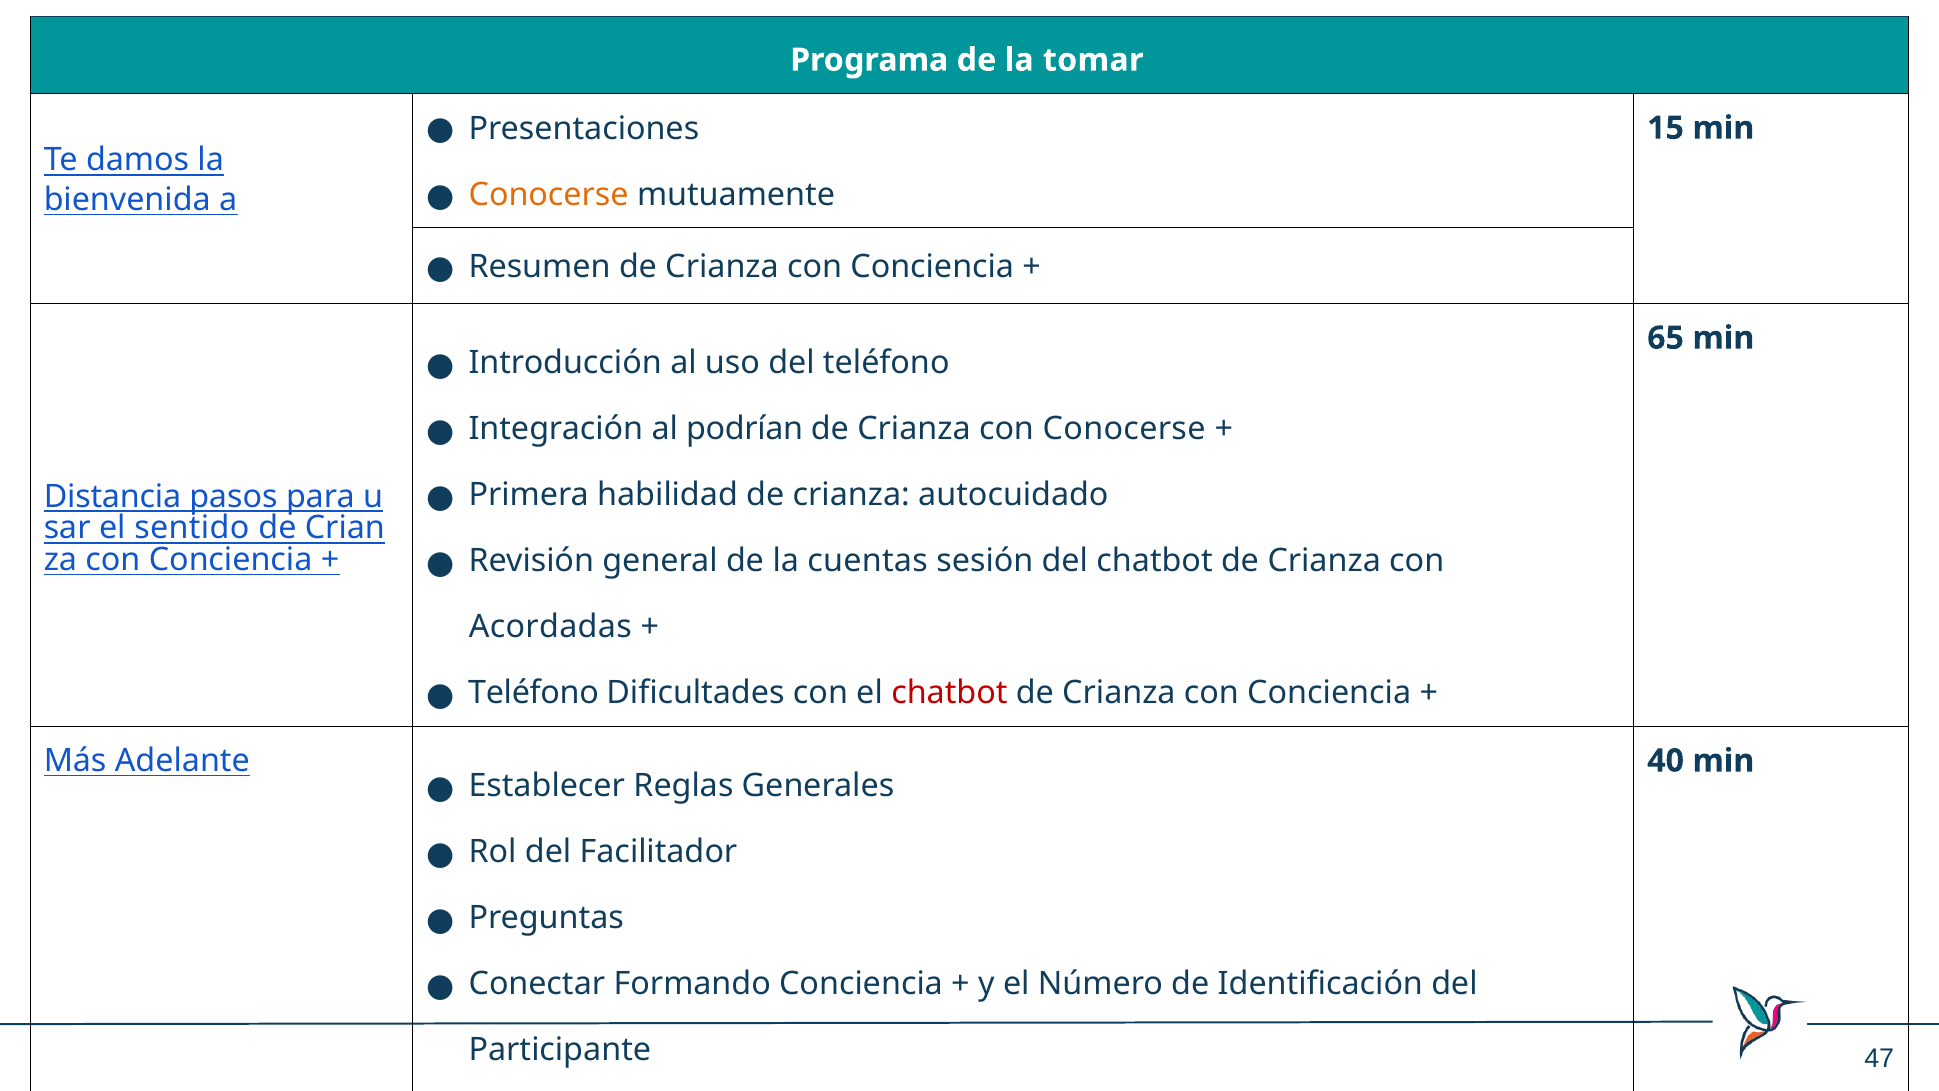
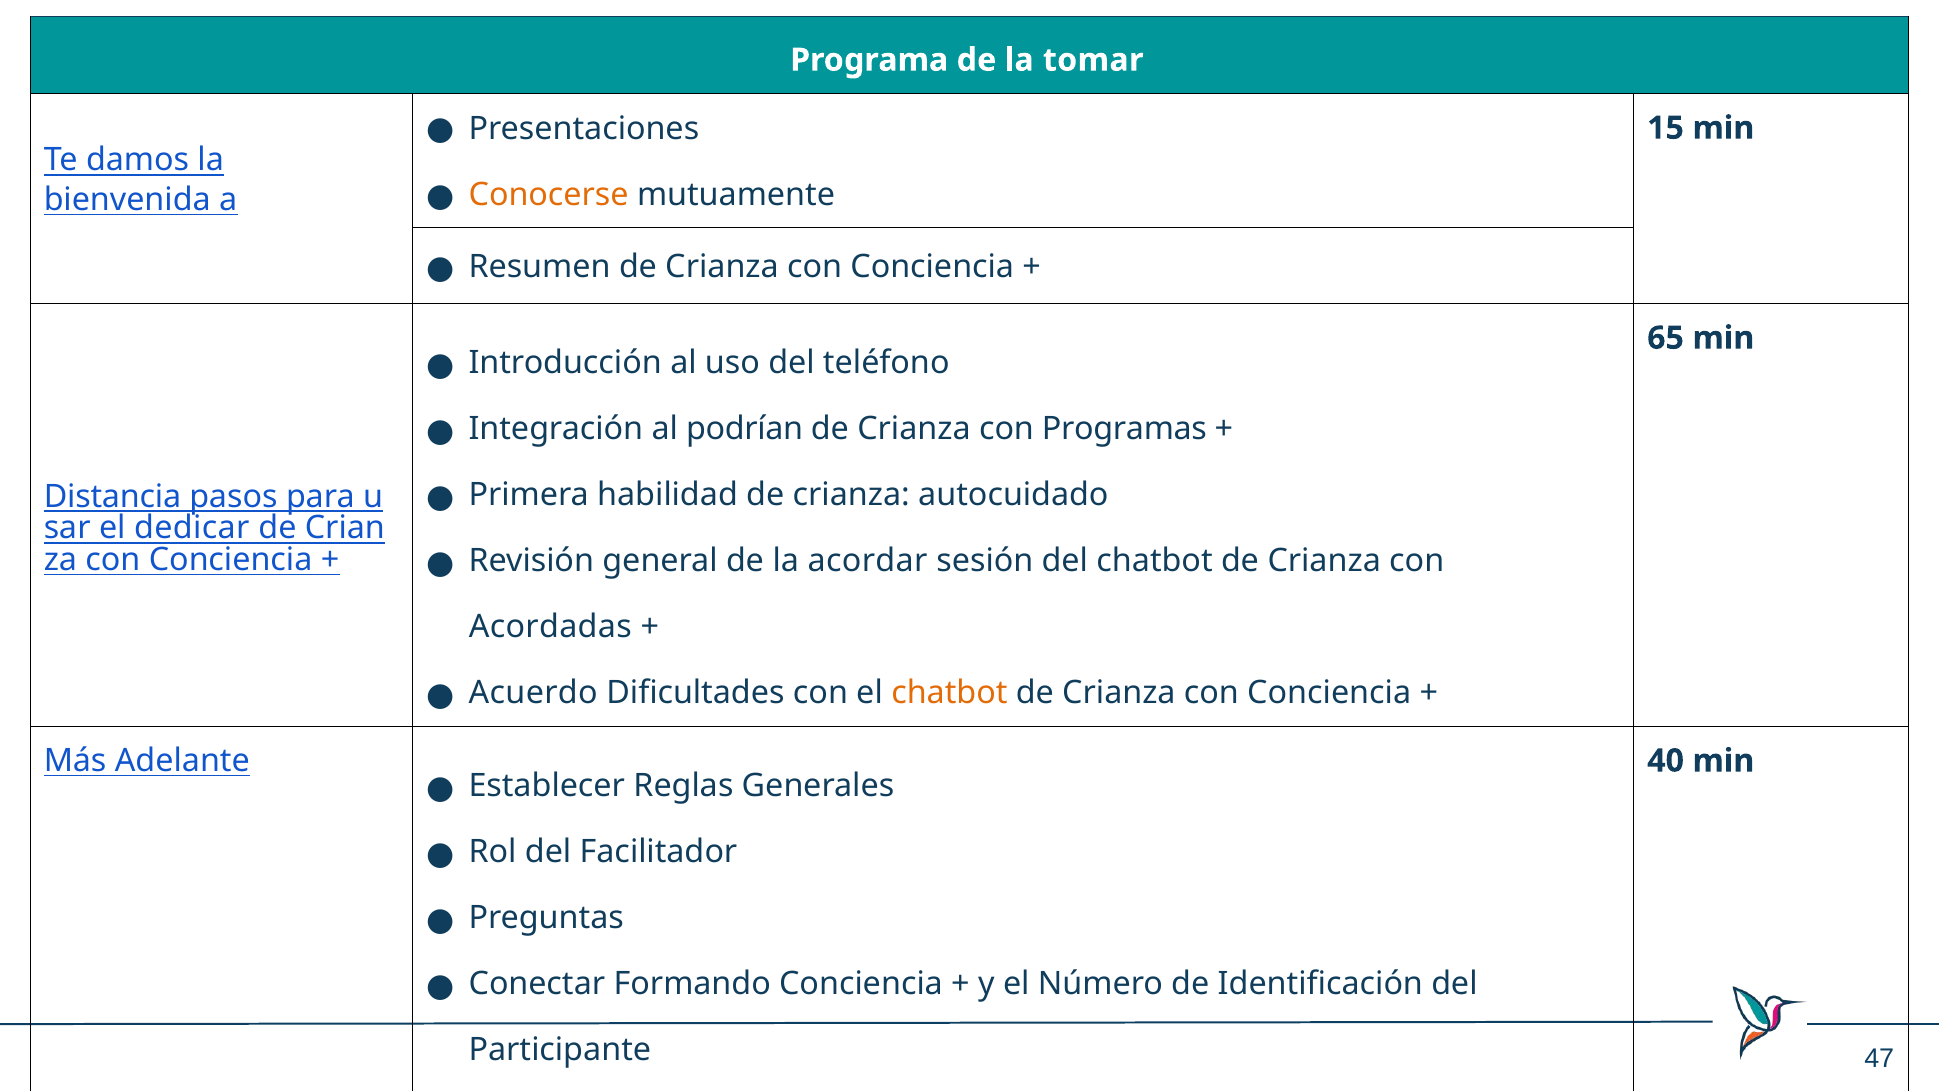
con Conocerse: Conocerse -> Programas (1124, 429)
sentido: sentido -> dedicar (192, 528)
cuentas: cuentas -> acordar (868, 561)
Teléfono: Teléfono -> Acuerdo (533, 693)
chatbot colour: red -> orange (949, 693)
